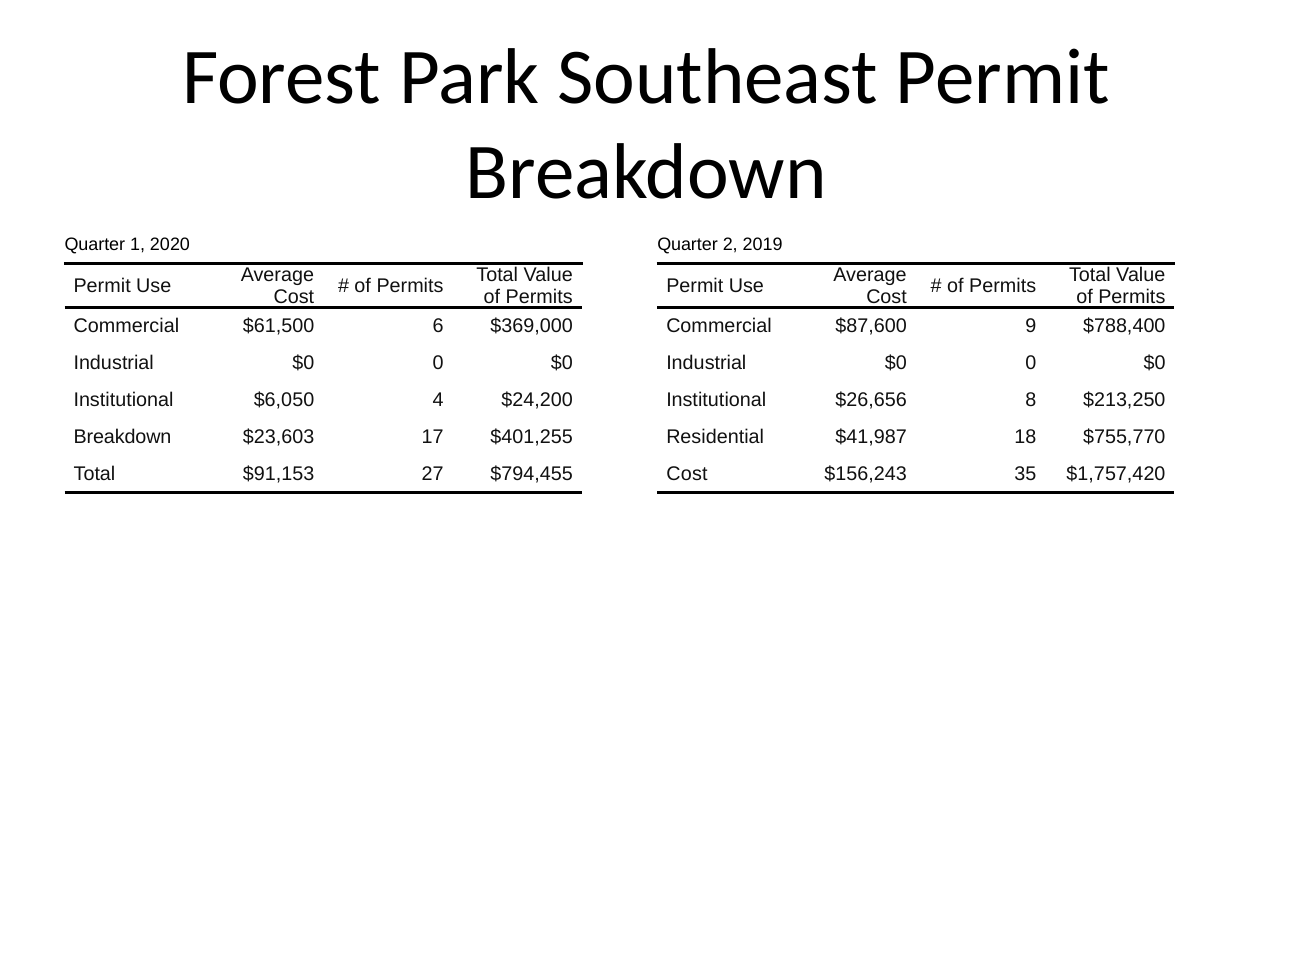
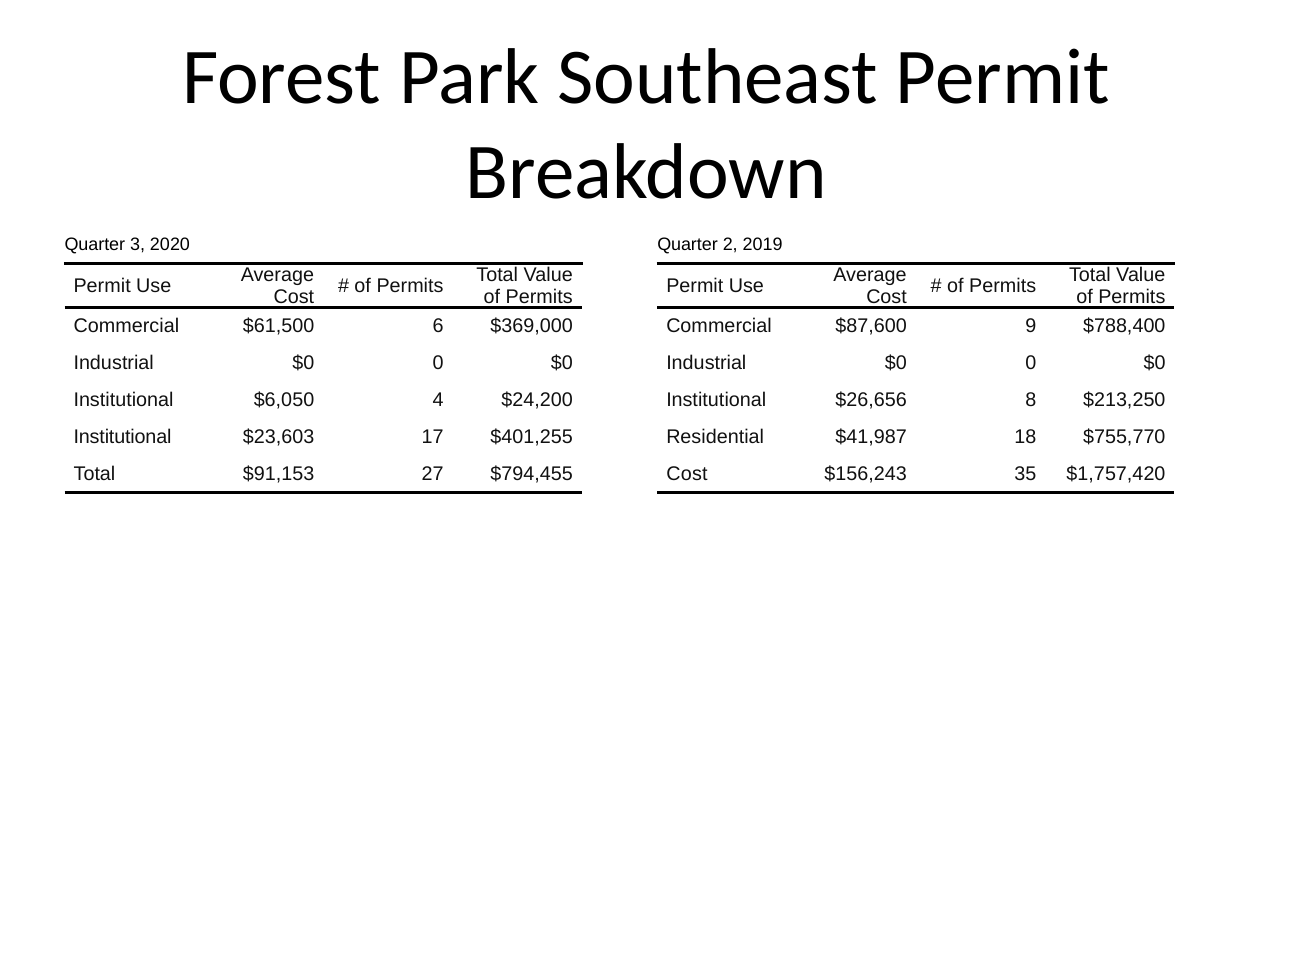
1: 1 -> 3 (138, 245)
Breakdown: Breakdown -> Institutional (123, 437)
